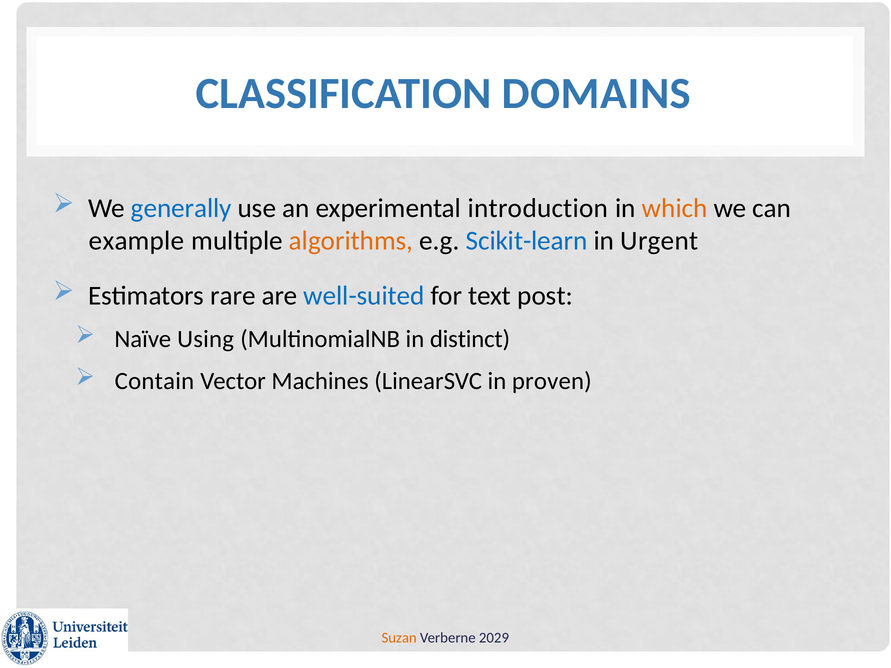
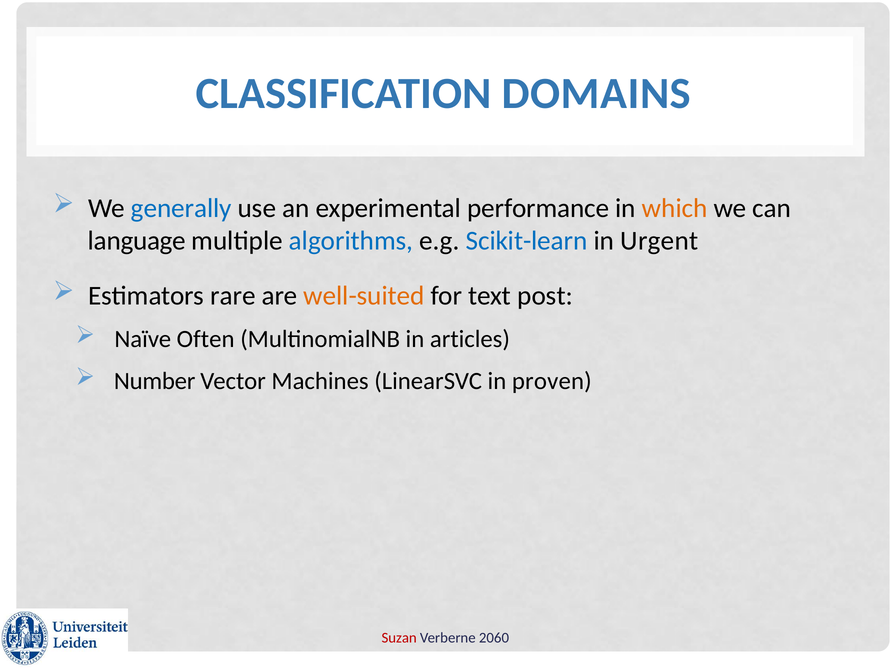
introduction: introduction -> performance (538, 208)
example: example -> language (137, 241)
algorithms colour: orange -> blue (351, 241)
well-suited colour: blue -> orange (364, 296)
Using: Using -> Often (206, 339)
distinct: distinct -> articles (470, 339)
Contain: Contain -> Number (155, 381)
Suzan colour: orange -> red (399, 638)
2029: 2029 -> 2060 (494, 638)
